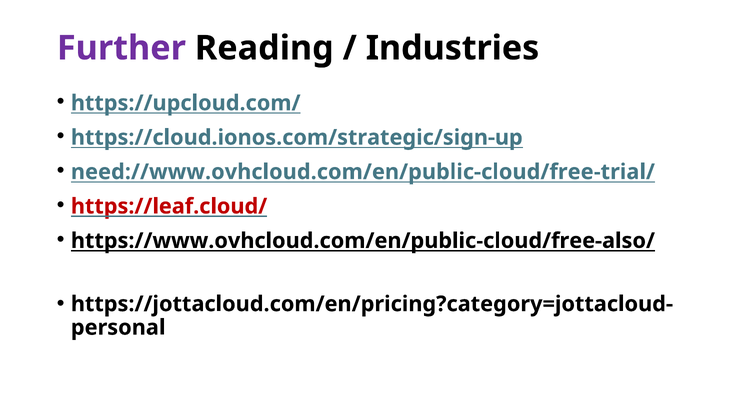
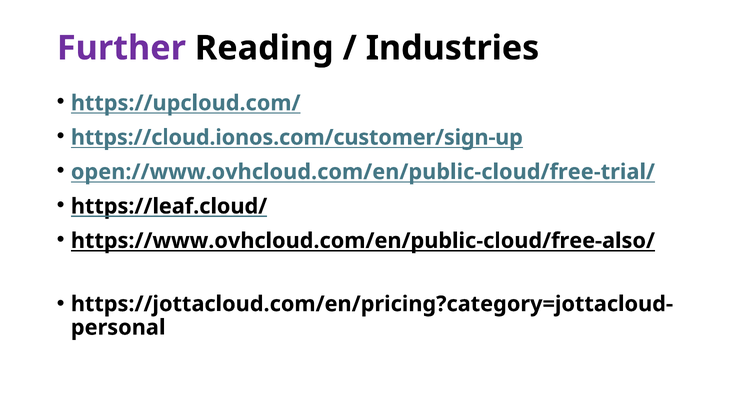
https://cloud.ionos.com/strategic/sign-up: https://cloud.ionos.com/strategic/sign-up -> https://cloud.ionos.com/customer/sign-up (297, 137)
need://www.ovhcloud.com/en/public-cloud/free-trial/: need://www.ovhcloud.com/en/public-cloud/free-trial/ -> open://www.ovhcloud.com/en/public-cloud/free-trial/ (363, 172)
https://leaf.cloud/ colour: red -> black (169, 206)
